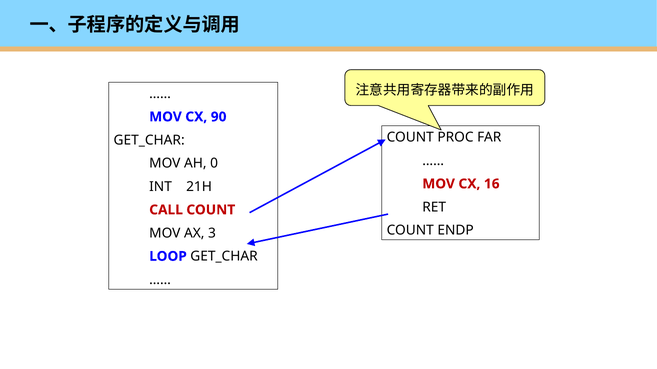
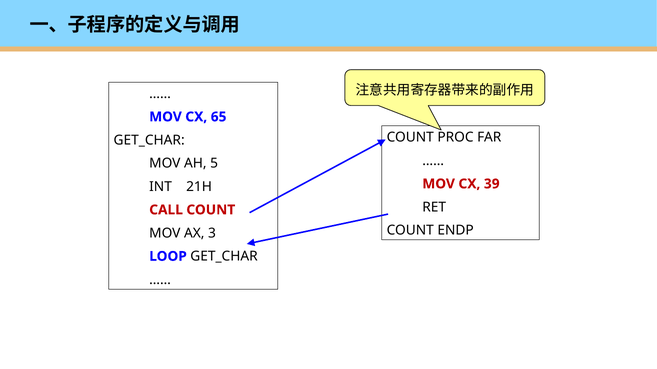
90: 90 -> 65 (219, 117)
0: 0 -> 5 (214, 164)
16: 16 -> 39 (492, 184)
